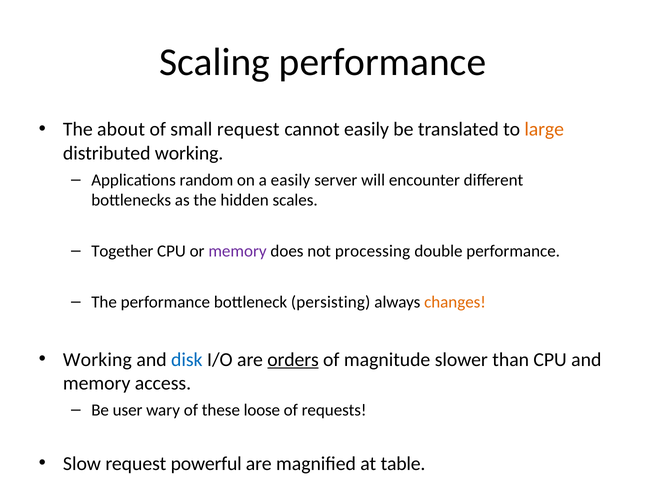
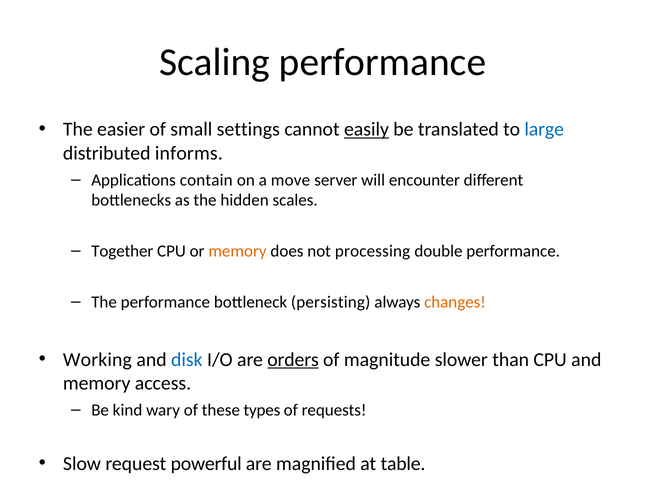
about: about -> easier (121, 130)
small request: request -> settings (248, 130)
easily underline: none -> present (367, 130)
large colour: orange -> blue (544, 130)
distributed working: working -> informs (189, 153)
random: random -> contain (206, 180)
a easily: easily -> move (290, 180)
memory colour: purple -> orange (238, 252)
user: user -> kind (128, 410)
loose: loose -> types (262, 410)
